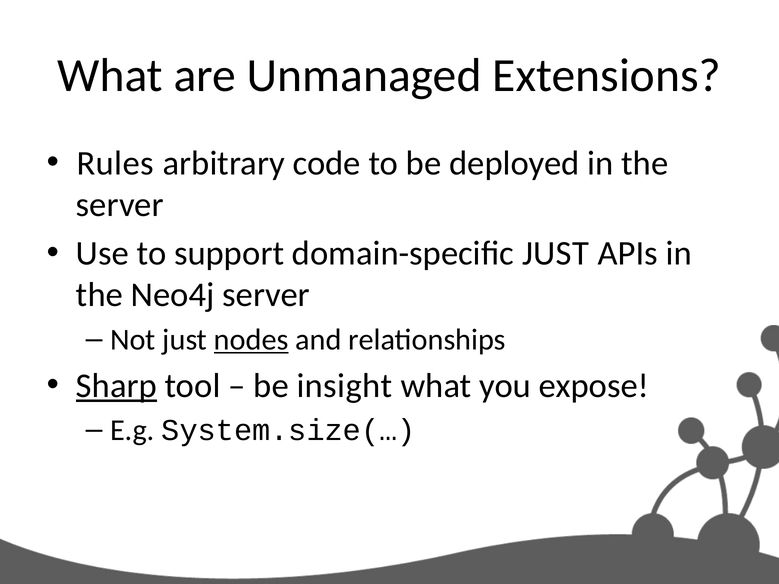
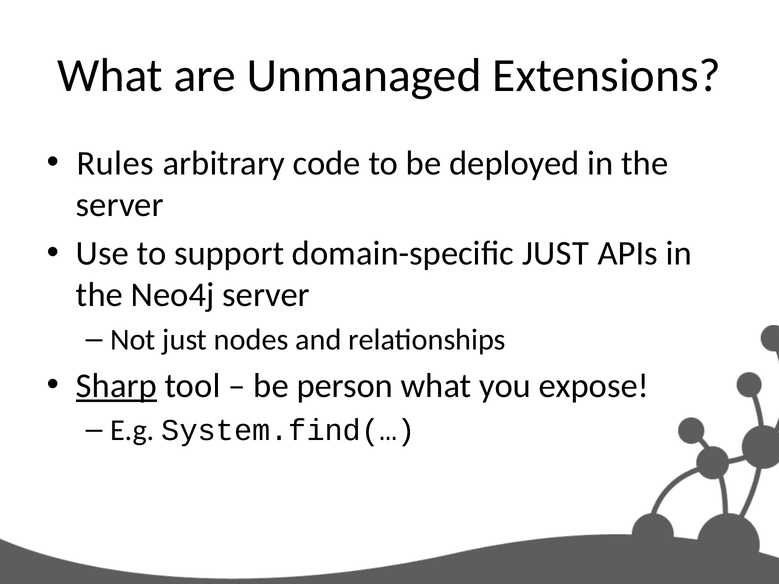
nodes underline: present -> none (251, 340)
insight: insight -> person (345, 386)
System.size(…: System.size(… -> System.find(… (288, 431)
